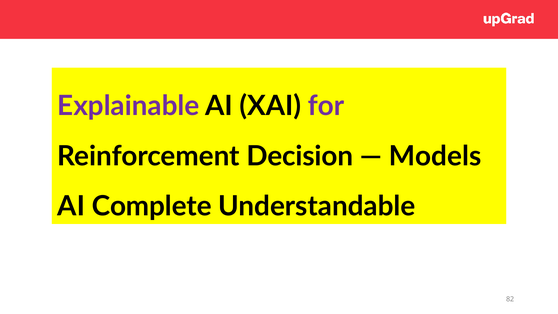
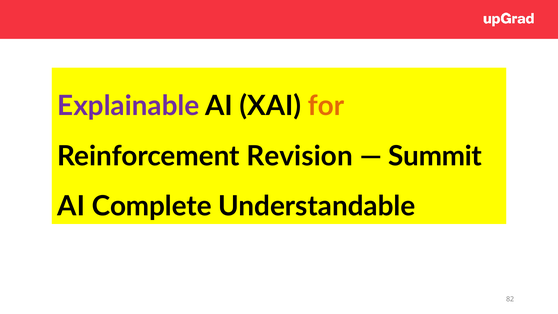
for colour: purple -> orange (326, 106)
Decision: Decision -> Revision (300, 156)
Models: Models -> Summit (435, 156)
